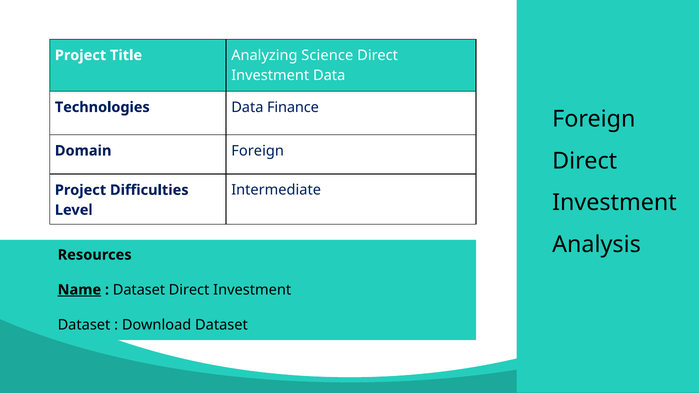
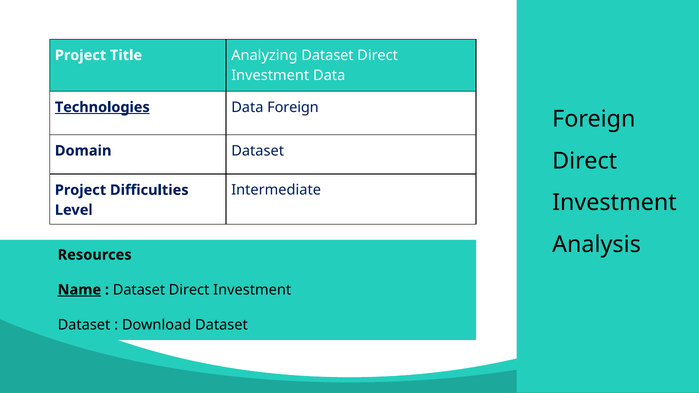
Analyzing Science: Science -> Dataset (327, 55)
Technologies underline: none -> present (102, 107)
Data Finance: Finance -> Foreign (293, 107)
Domain Foreign: Foreign -> Dataset (258, 151)
